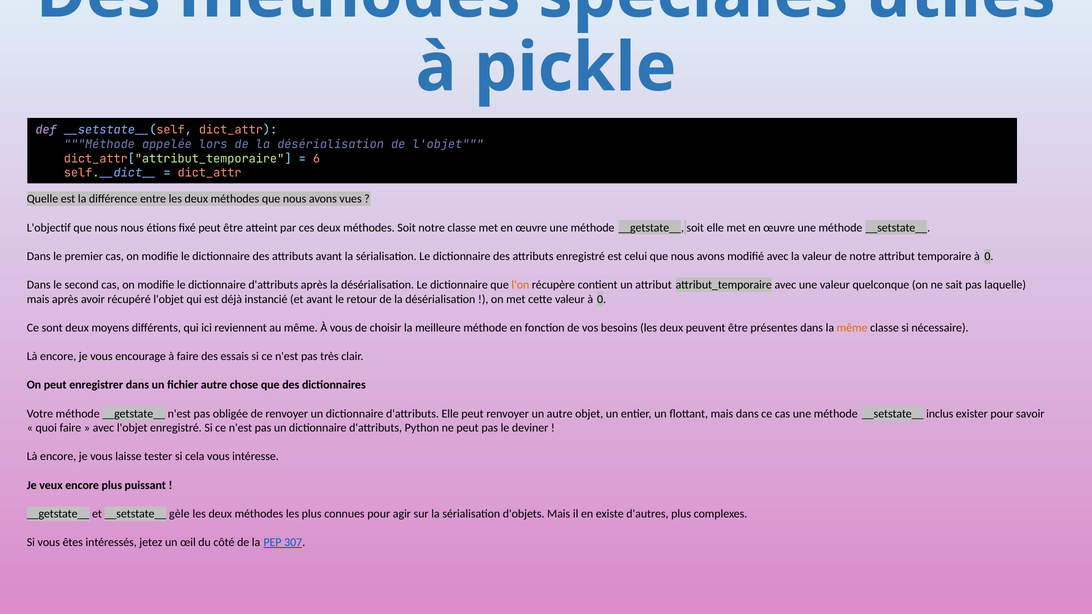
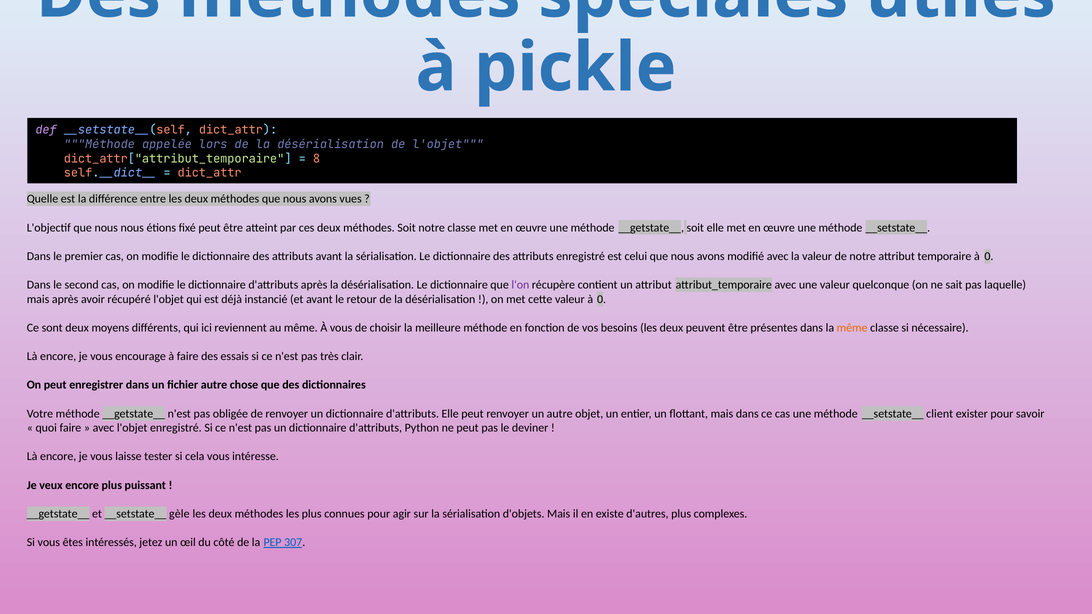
6: 6 -> 8 (317, 159)
l'on colour: orange -> purple (520, 285)
inclus: inclus -> client (940, 414)
